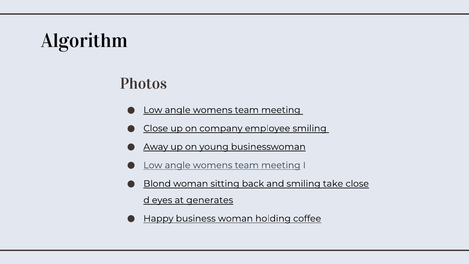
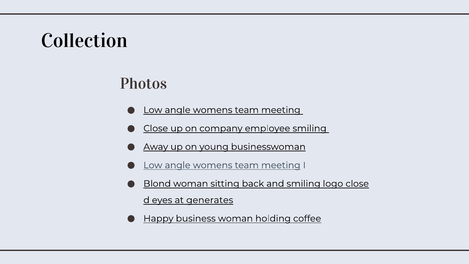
Algorithm: Algorithm -> Collection (84, 41)
take: take -> logo (333, 184)
